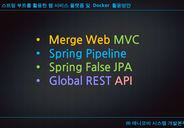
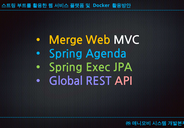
MVC colour: light green -> white (127, 40)
Pipeline: Pipeline -> Agenda (106, 54)
False: False -> Exec (98, 67)
